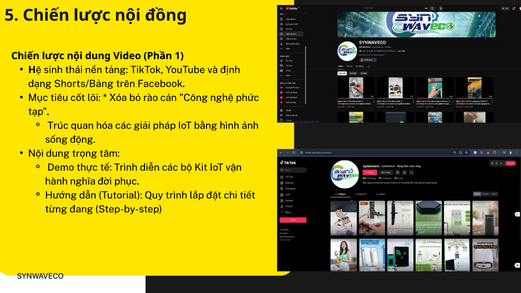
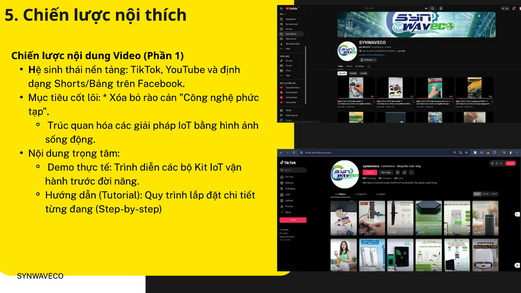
đồng: đồng -> thích (166, 15)
nghĩa: nghĩa -> trước (83, 181)
phục: phục -> năng (127, 181)
